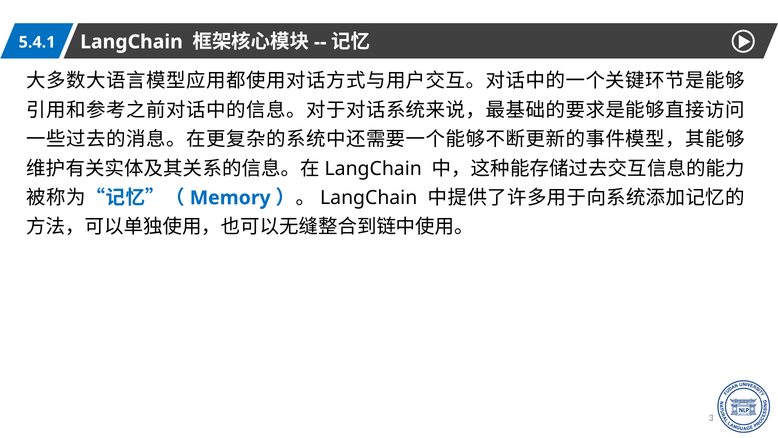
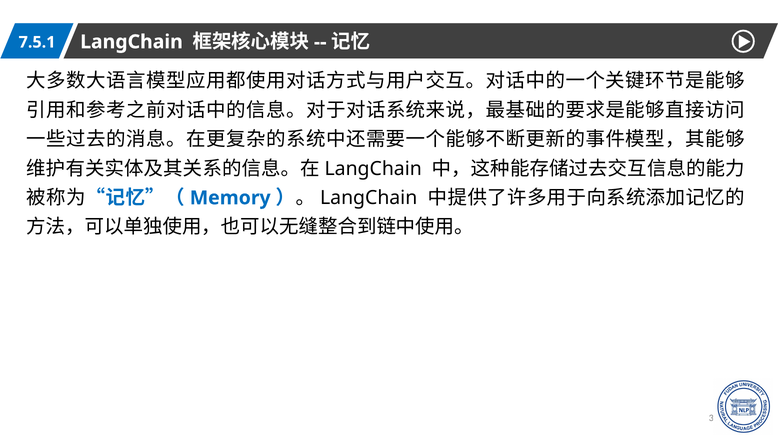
5.4.1: 5.4.1 -> 7.5.1 (37, 42)
